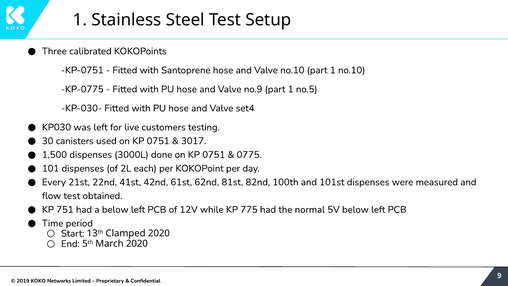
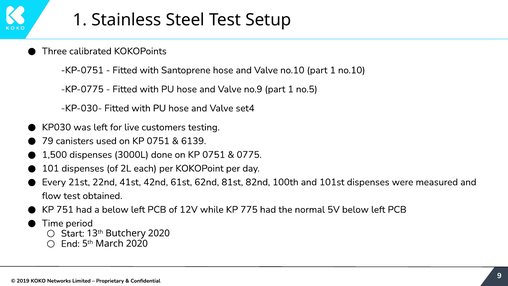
30: 30 -> 79 (48, 141)
3017: 3017 -> 6139 (194, 141)
Clamped: Clamped -> Butchery (126, 233)
